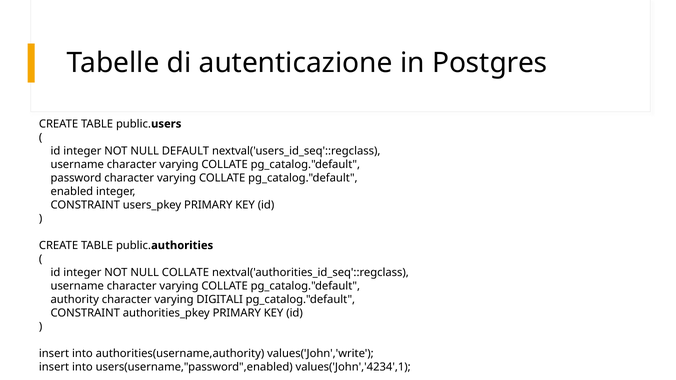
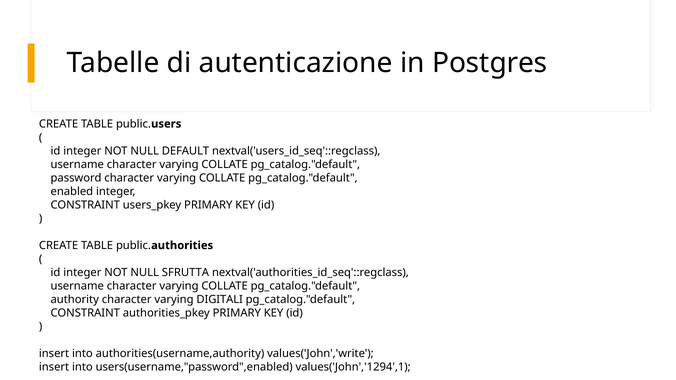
NULL COLLATE: COLLATE -> SFRUTTA (185, 273)
values('John','4234',1: values('John','4234',1 -> values('John','1294',1 (353, 367)
